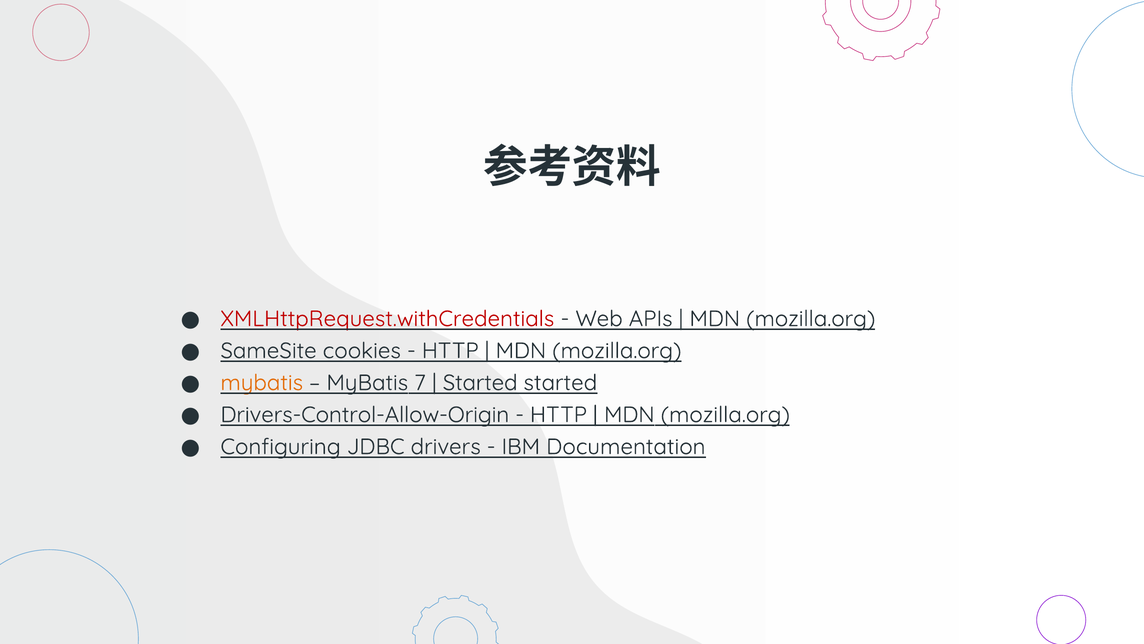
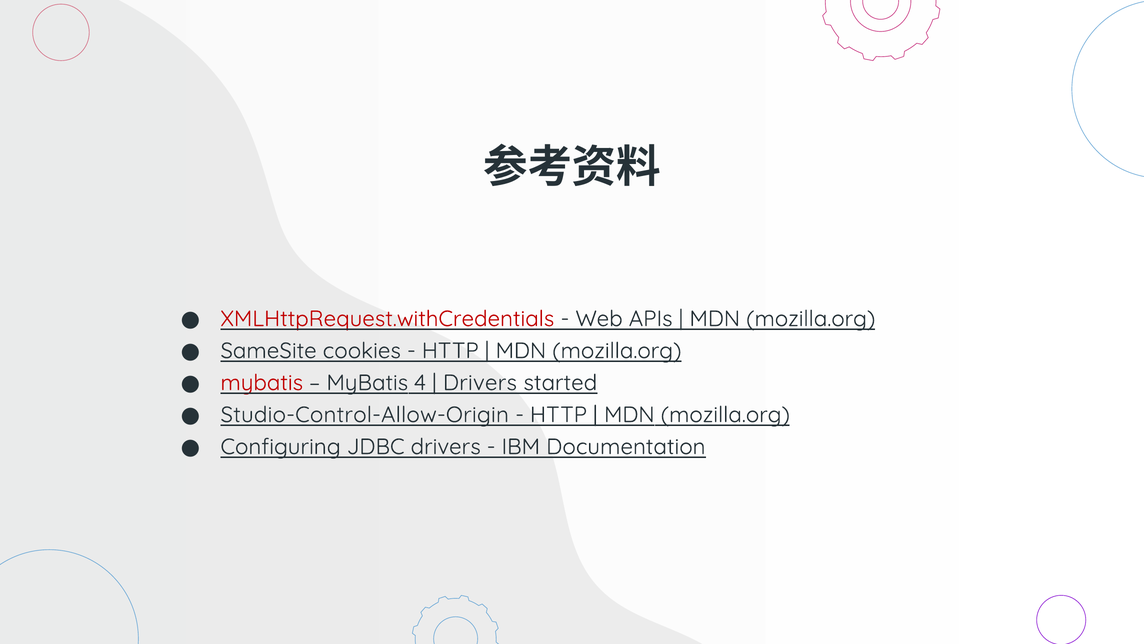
mybatis colour: orange -> red (262, 383)
7: 7 -> 4 (420, 383)
Started: Started -> Drivers (480, 383)
Drivers-Control-Allow-Origin: Drivers-Control-Allow-Origin -> Studio-Control-Allow-Origin (365, 414)
